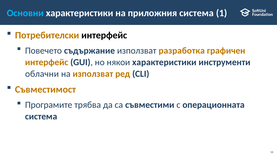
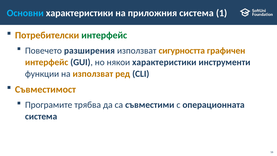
интерфейс colour: black -> green (104, 35)
съдържание: съдържание -> разширения (89, 51)
разработка: разработка -> сигурността (182, 51)
облачни: облачни -> функции (42, 74)
